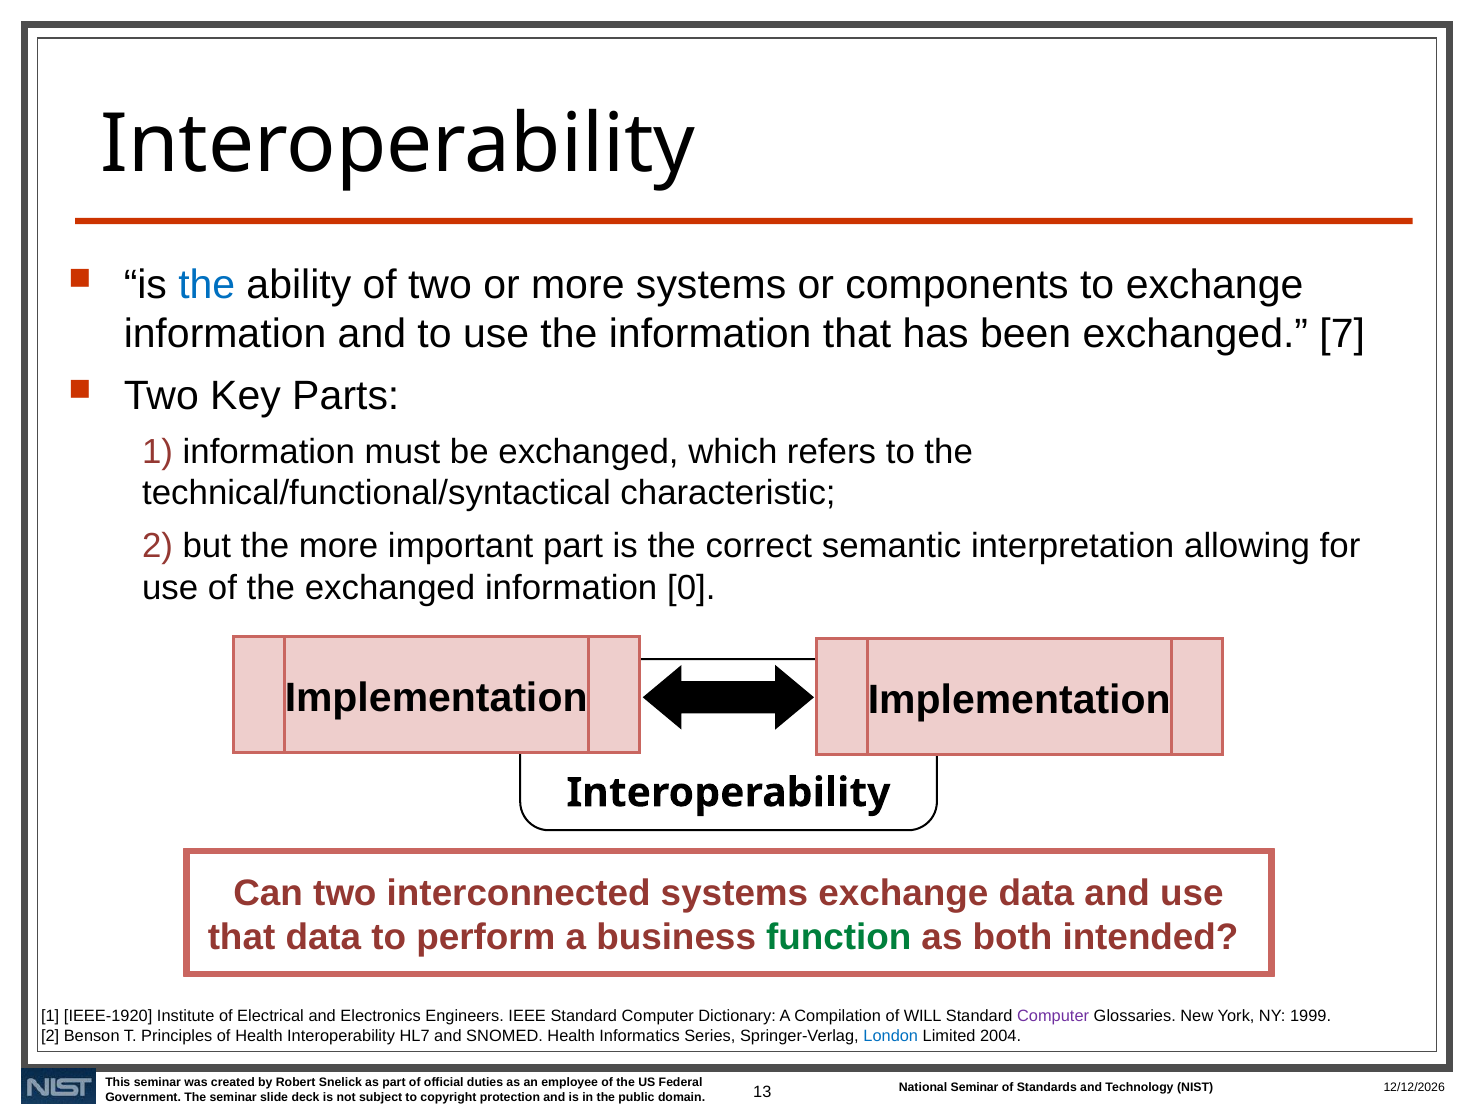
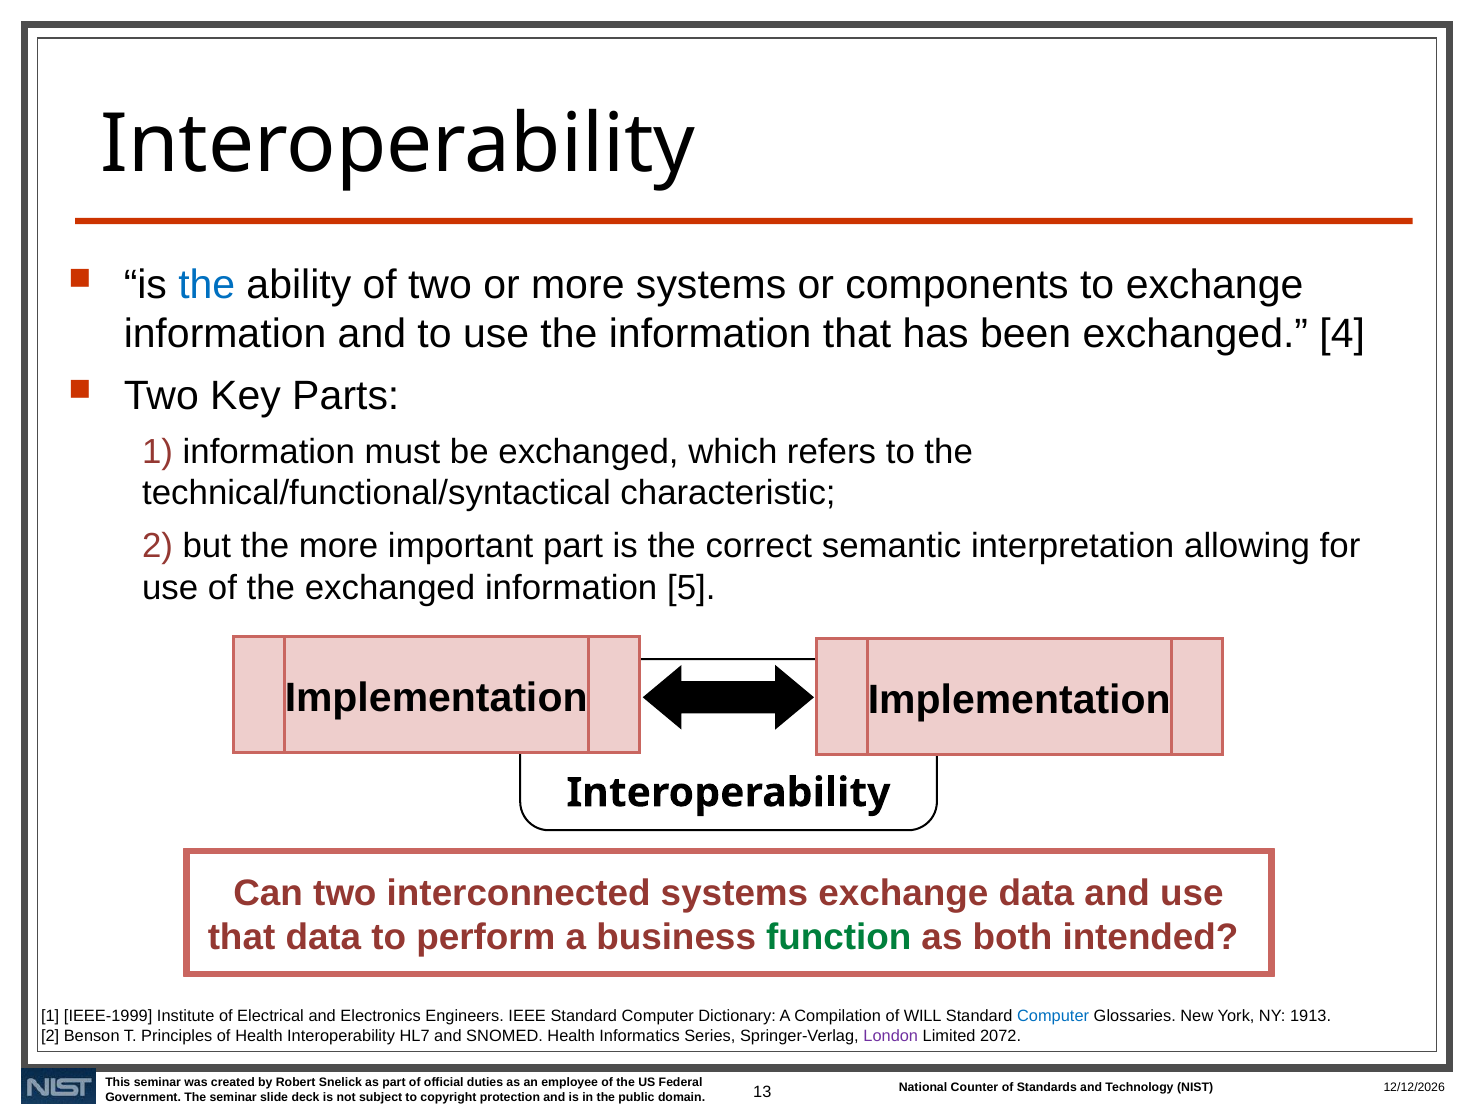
7: 7 -> 4 (1342, 334)
0: 0 -> 5 (691, 588)
IEEE-1920: IEEE-1920 -> IEEE-1999 (108, 1017)
Computer colour: purple -> blue (1053, 1017)
1999: 1999 -> 1913 (1311, 1017)
London colour: blue -> purple (891, 1036)
2004: 2004 -> 2072 (1001, 1036)
Seminar: Seminar -> Counter (975, 1088)
